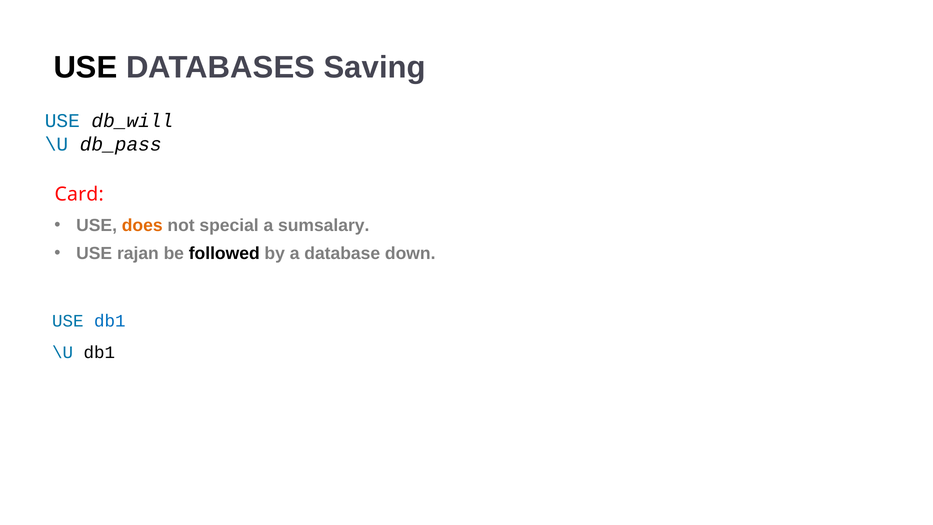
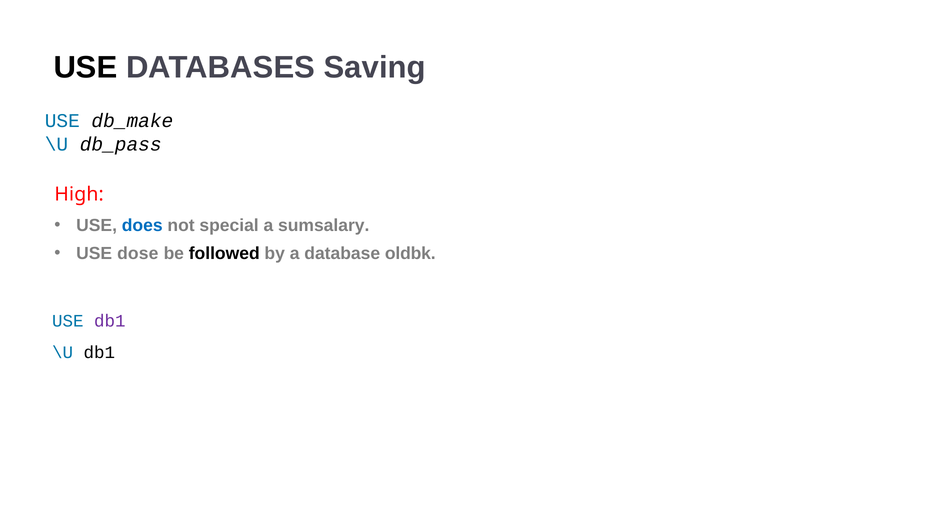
db_will: db_will -> db_make (132, 121)
Card: Card -> High (79, 194)
does colour: orange -> blue (142, 226)
rajan: rajan -> dose (138, 254)
down: down -> oldbk (410, 254)
db1 colour: blue -> purple (110, 321)
